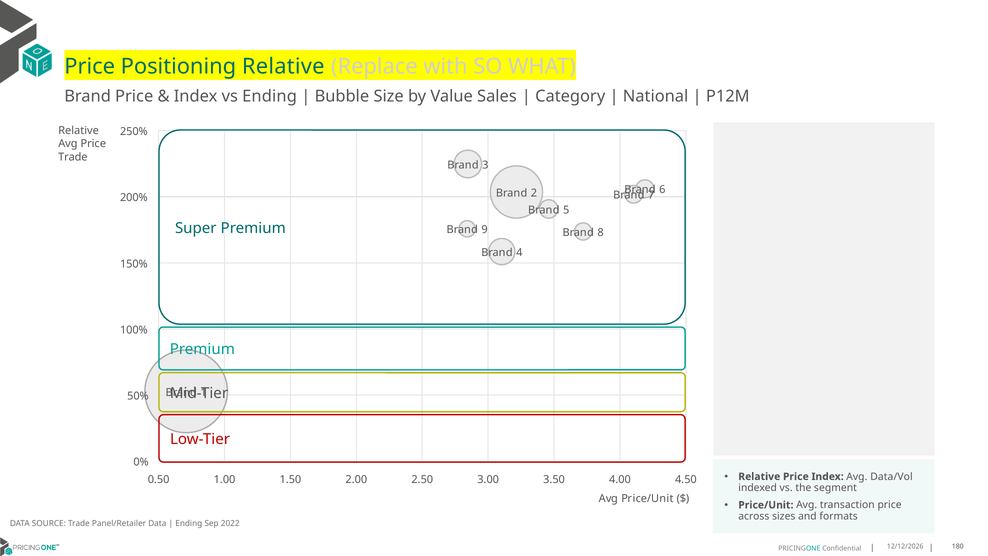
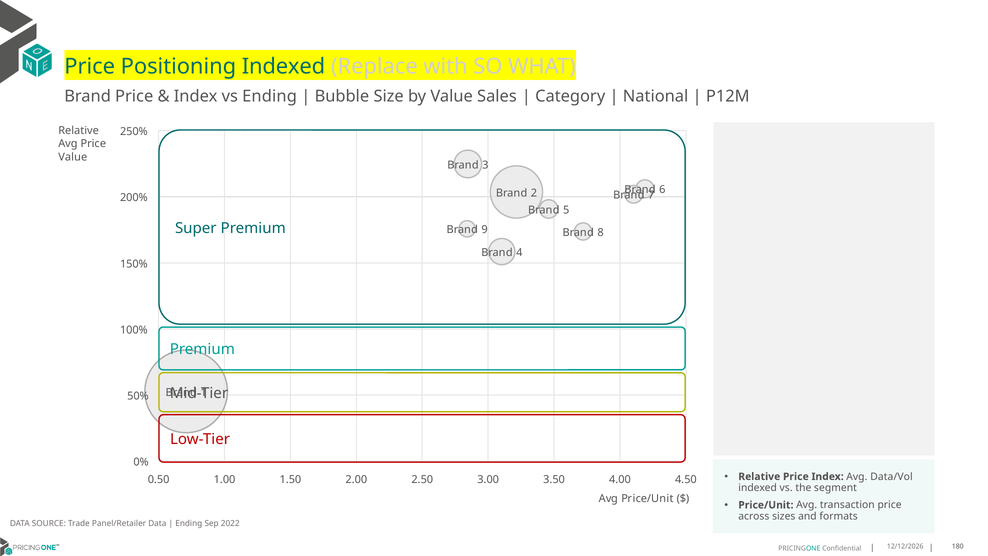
Positioning Relative: Relative -> Indexed (283, 66)
Trade: Trade -> Value (73, 157)
